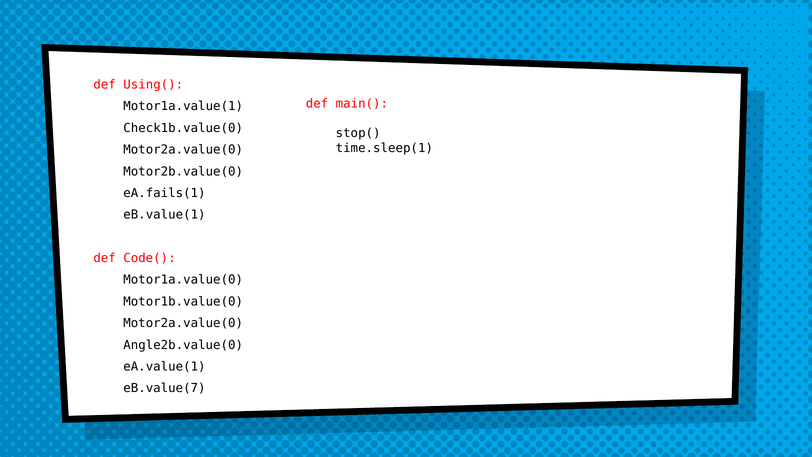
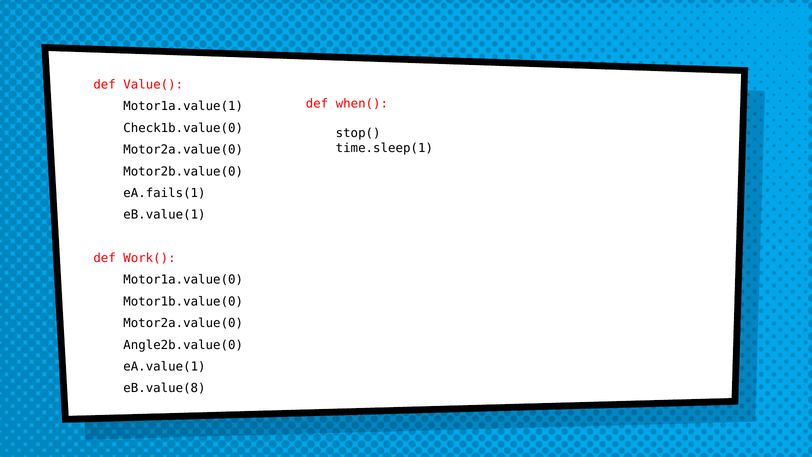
Using(: Using( -> Value( (153, 85)
main(: main( -> when( (362, 103)
Code(: Code( -> Work( (149, 258)
eB.value(7: eB.value(7 -> eB.value(8 (164, 388)
